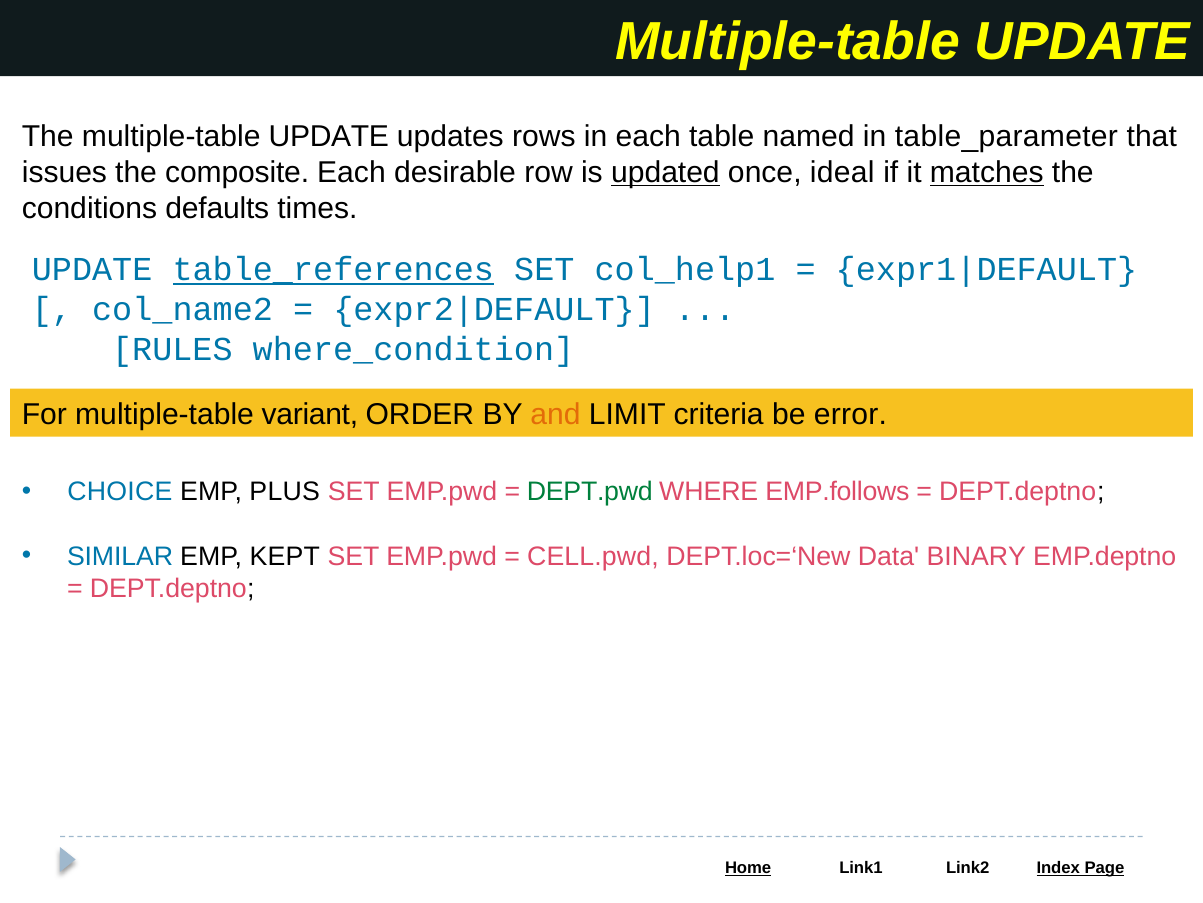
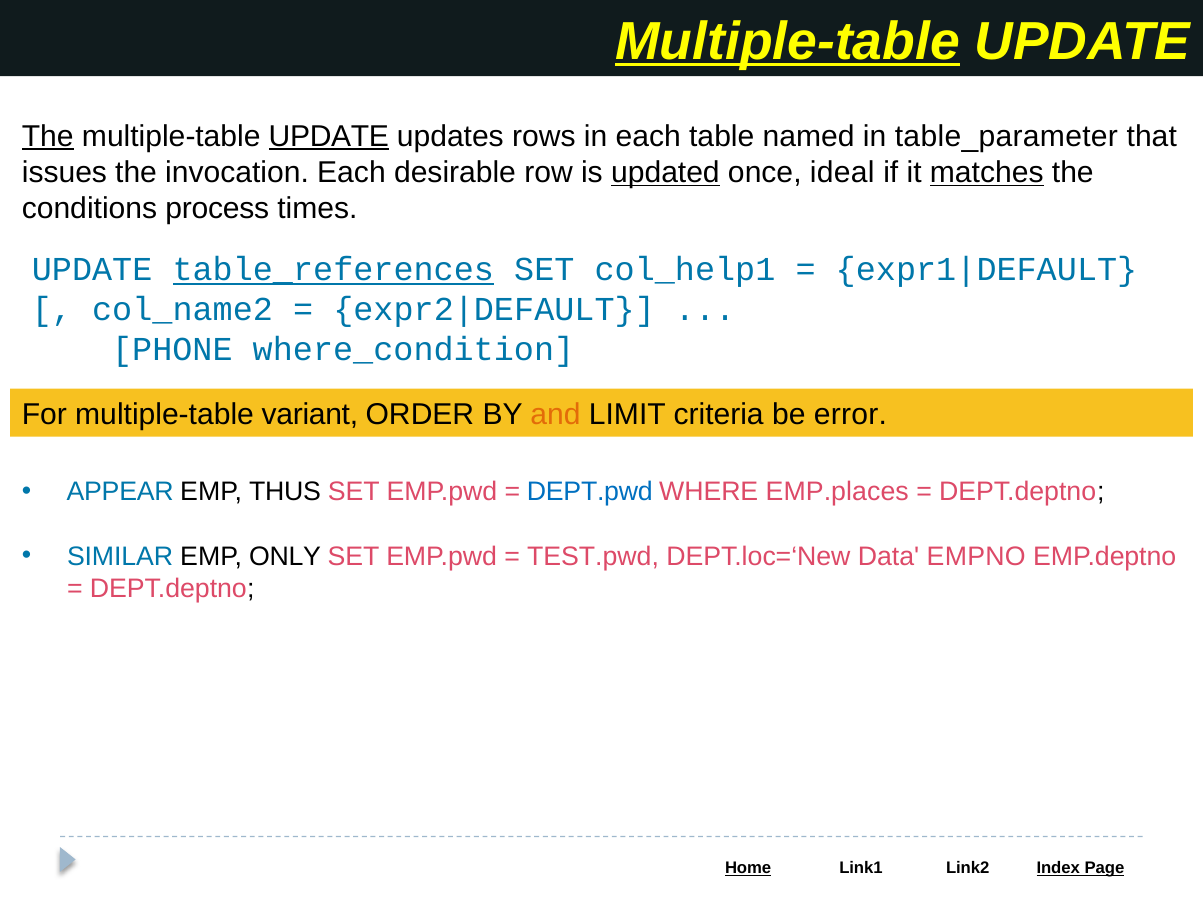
Multiple-table underline: none -> present (788, 42)
The underline: none -> present (48, 136)
UPDATE underline: none -> present (329, 136)
composite: composite -> invocation (237, 172)
defaults: defaults -> process (217, 208)
RULES: RULES -> PHONE (172, 349)
CHOICE: CHOICE -> APPEAR (120, 492)
PLUS: PLUS -> THUS (285, 492)
DEPT.pwd colour: green -> blue (590, 492)
EMP.follows: EMP.follows -> EMP.places (837, 492)
KEPT: KEPT -> ONLY (285, 556)
CELL.pwd: CELL.pwd -> TEST.pwd (593, 556)
BINARY: BINARY -> EMPNO (976, 556)
